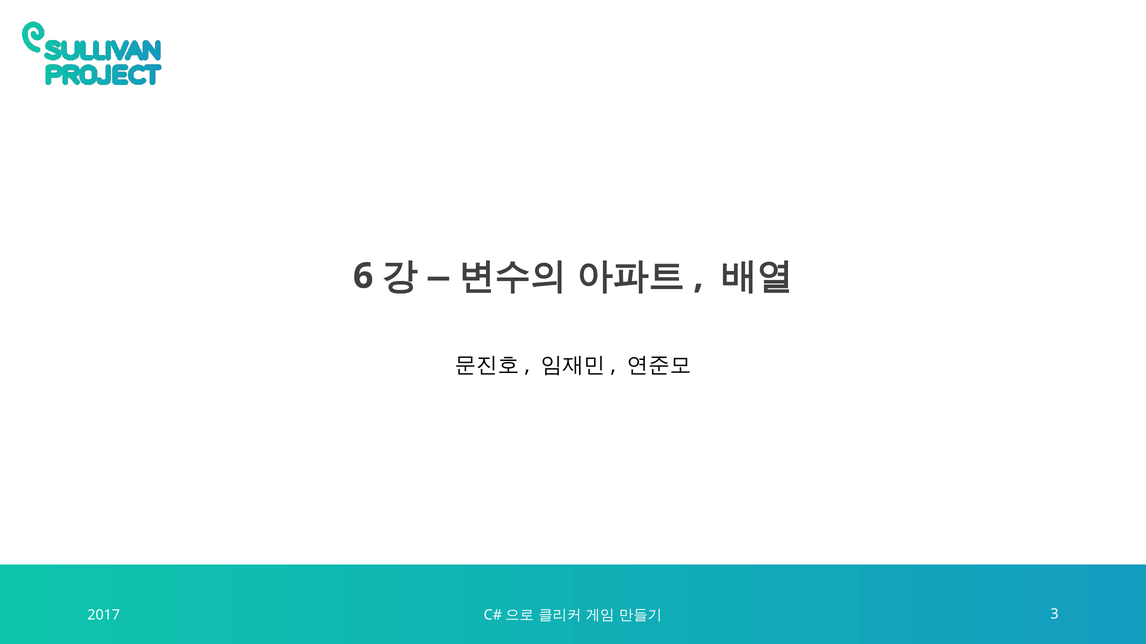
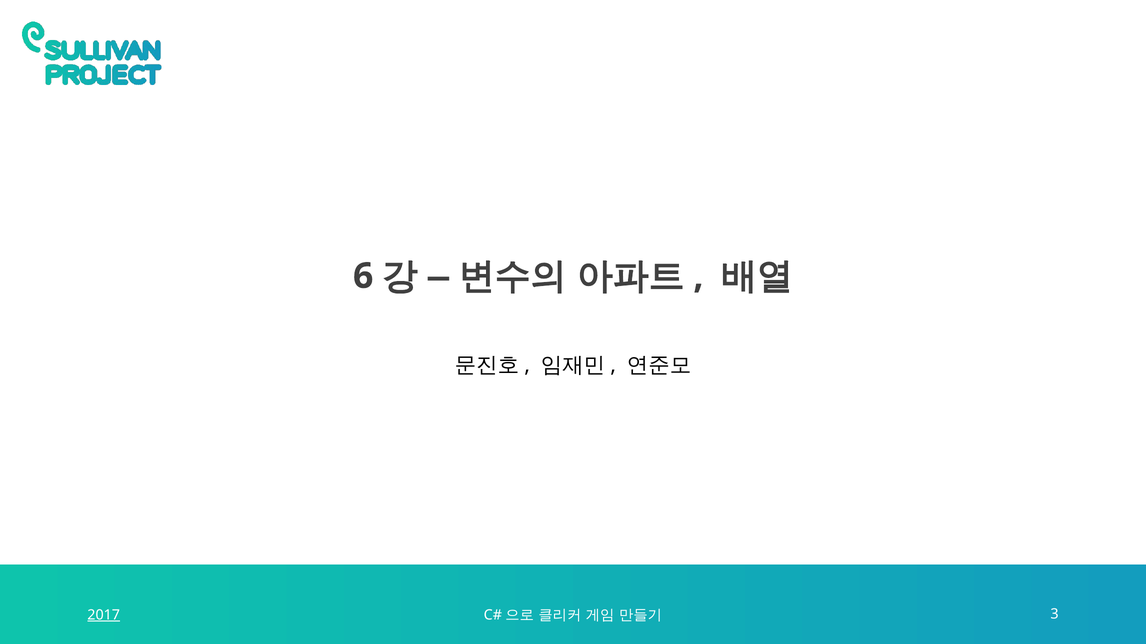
2017 underline: none -> present (104, 616)
